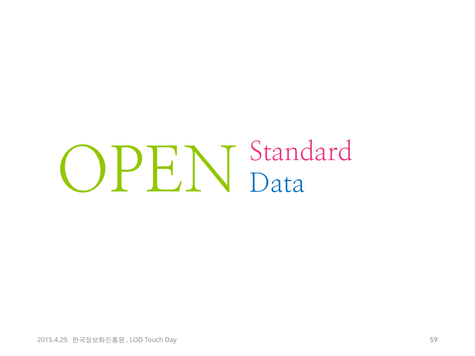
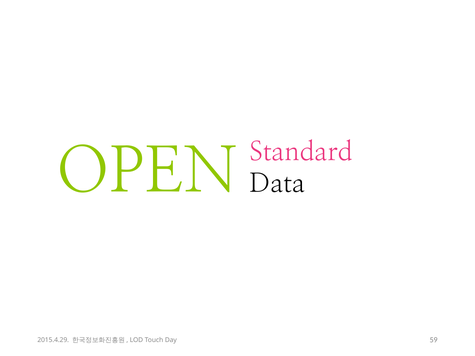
Data colour: blue -> black (278, 183)
